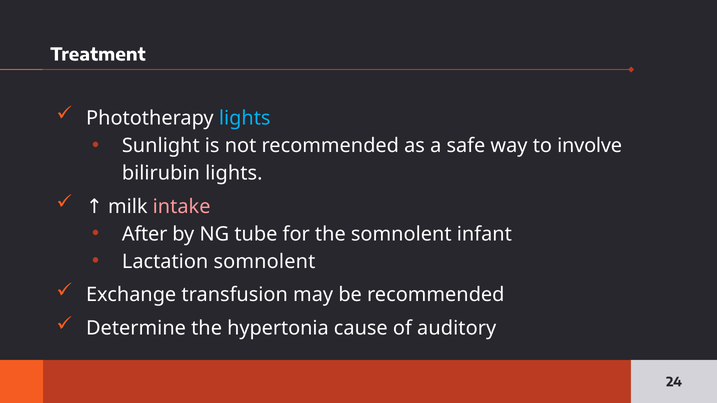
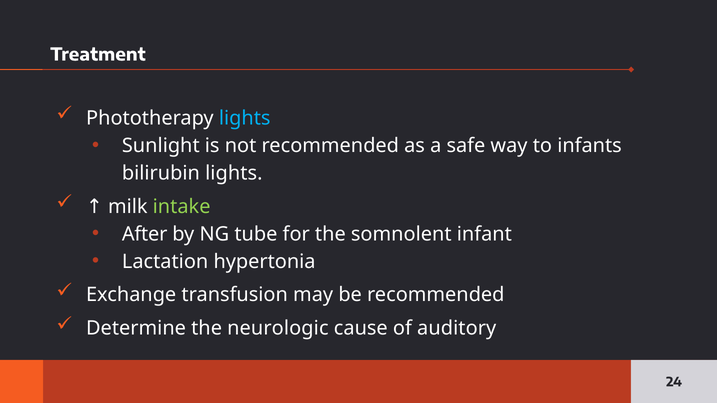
involve: involve -> infants (590, 146)
intake colour: pink -> light green (182, 207)
Lactation somnolent: somnolent -> hypertonia (265, 262)
hypertonia: hypertonia -> neurologic (278, 329)
